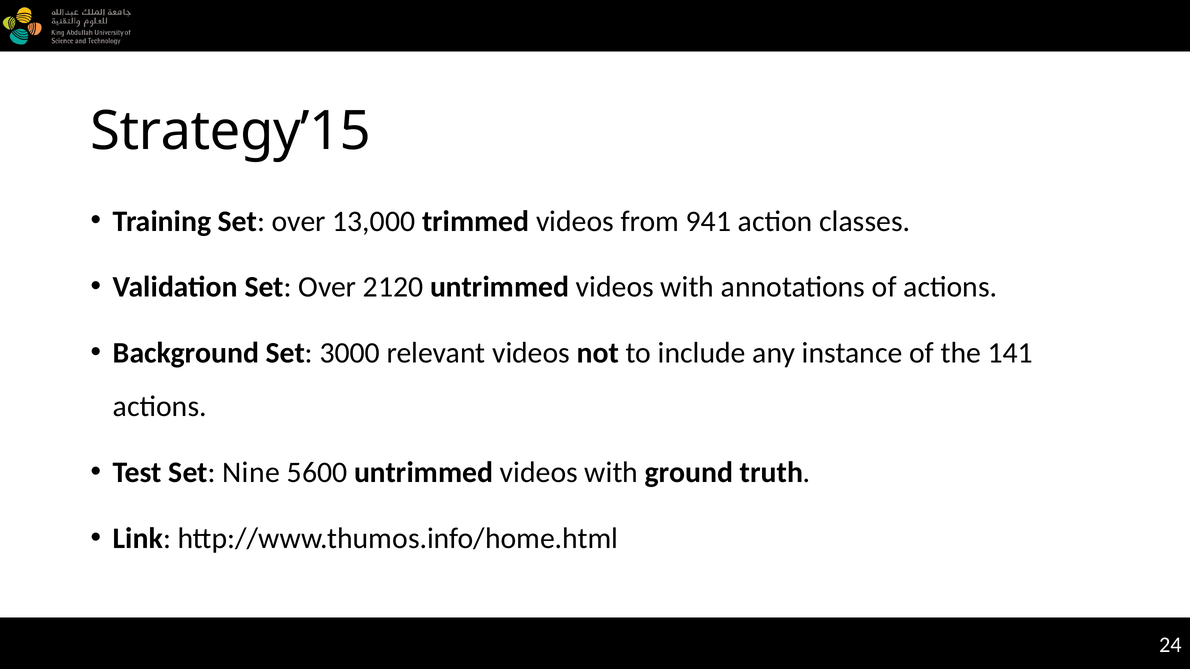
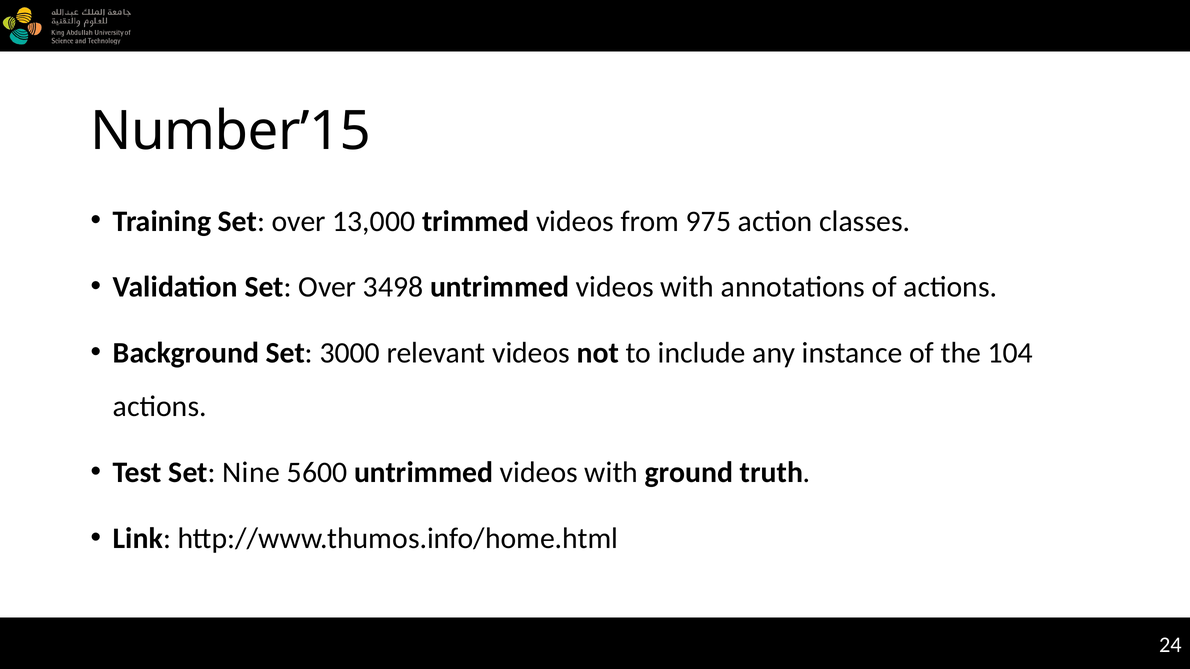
Strategy’15: Strategy’15 -> Number’15 (231, 132)
941: 941 -> 975 (708, 221)
2120: 2120 -> 3498 (393, 287)
141: 141 -> 104 (1010, 353)
